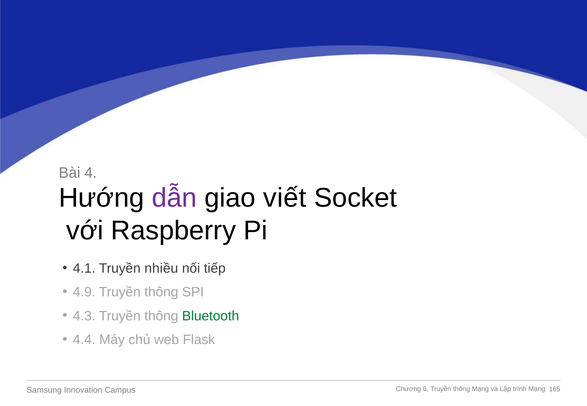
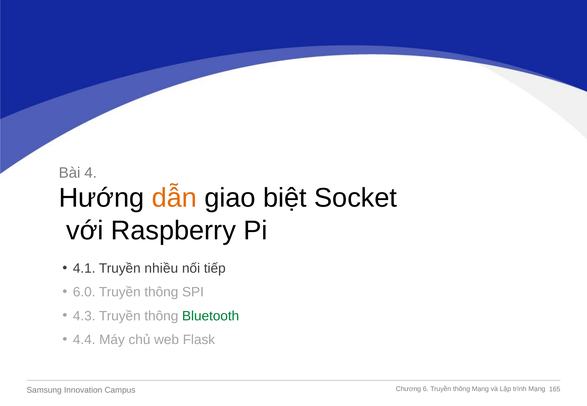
dẫn colour: purple -> orange (174, 198)
viết: viết -> biệt (285, 198)
4.9: 4.9 -> 6.0 (84, 292)
